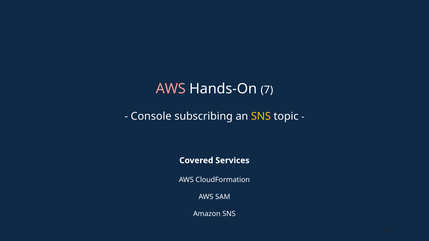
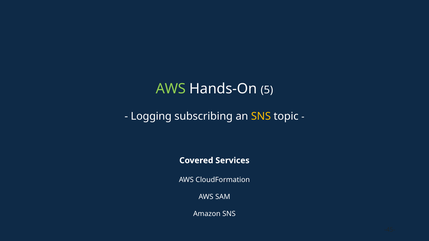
AWS colour: pink -> light green (171, 89)
7: 7 -> 5 (267, 90)
Console: Console -> Logging (151, 116)
